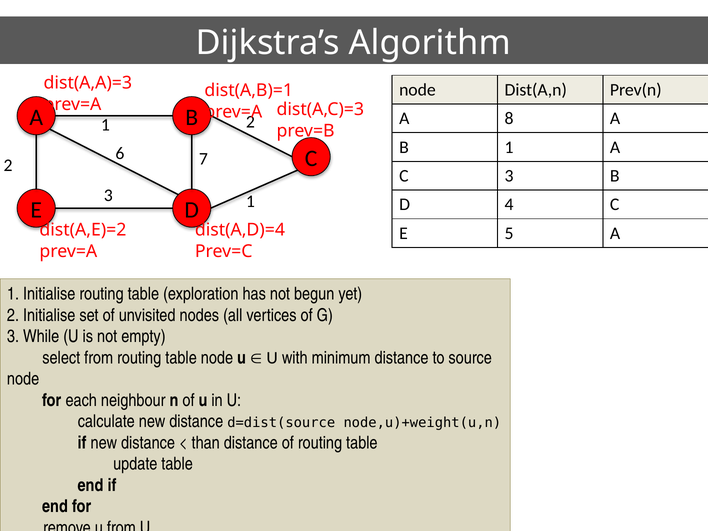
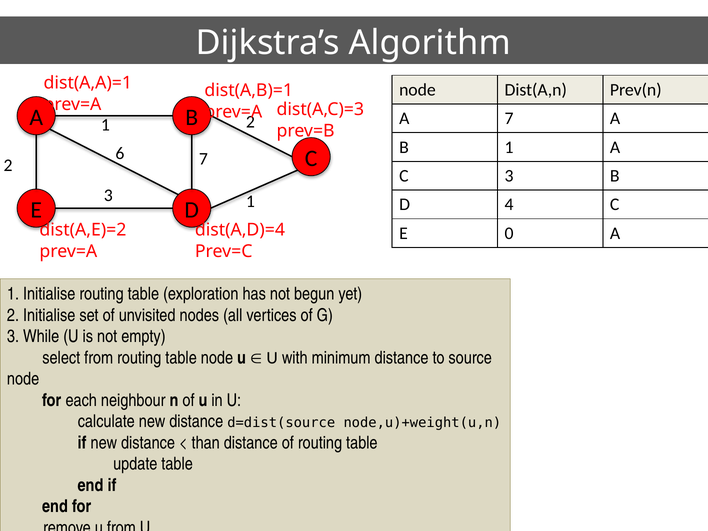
dist(A,A)=3: dist(A,A)=3 -> dist(A,A)=1 (88, 83)
A 8: 8 -> 7 (509, 119)
5: 5 -> 0 (509, 233)
